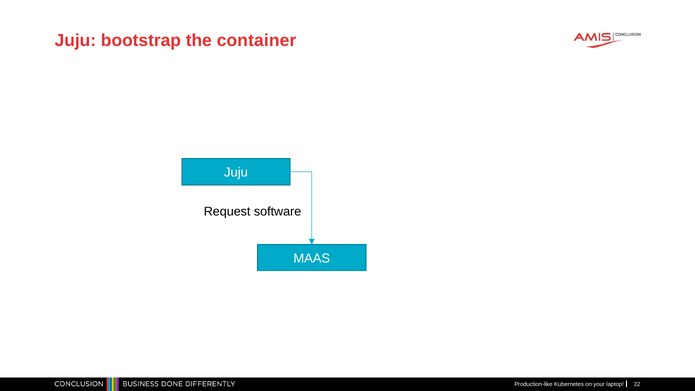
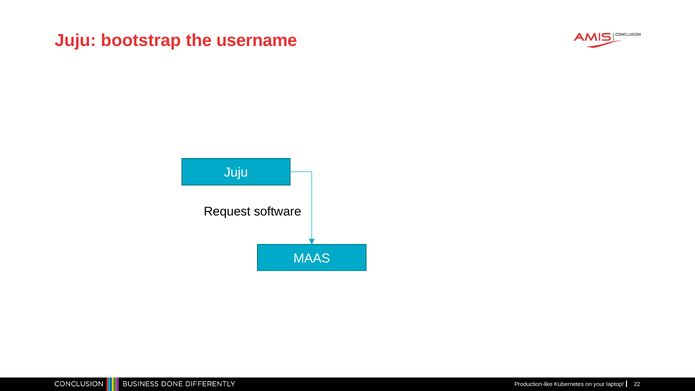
container: container -> username (257, 41)
